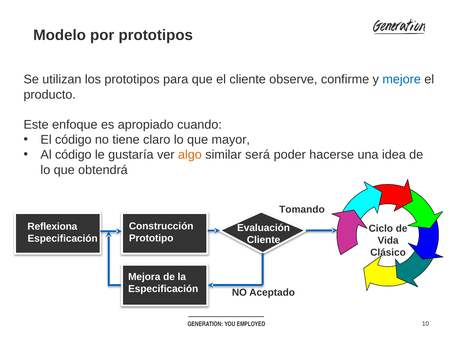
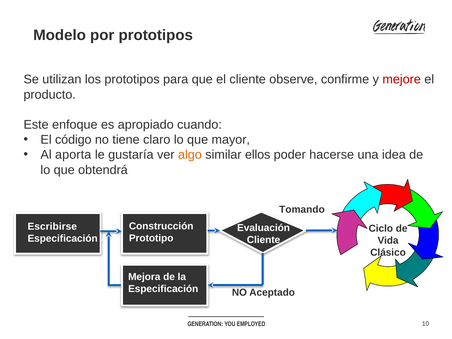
mejore colour: blue -> red (402, 79)
Al código: código -> aporta (73, 155)
será: será -> ellos (258, 155)
Reflexiona: Reflexiona -> Escribirse (52, 226)
